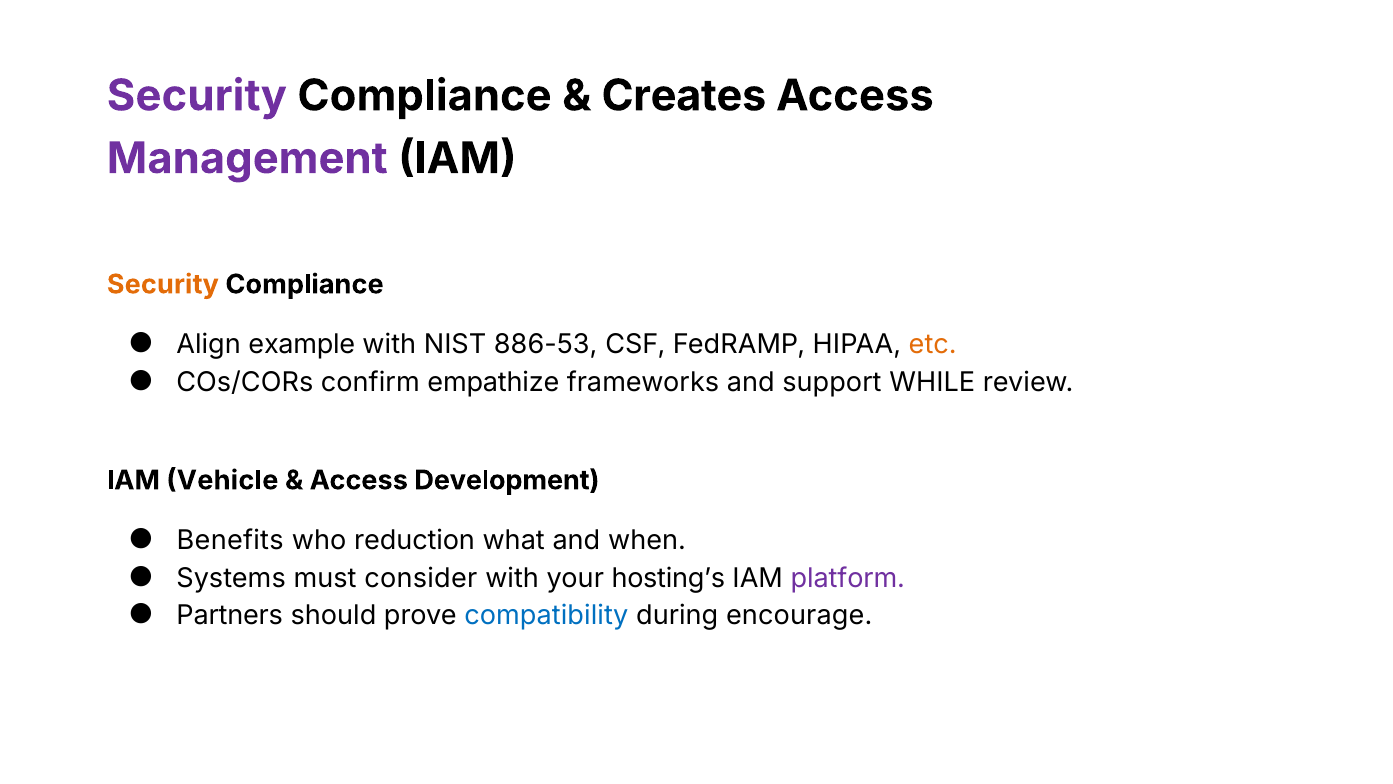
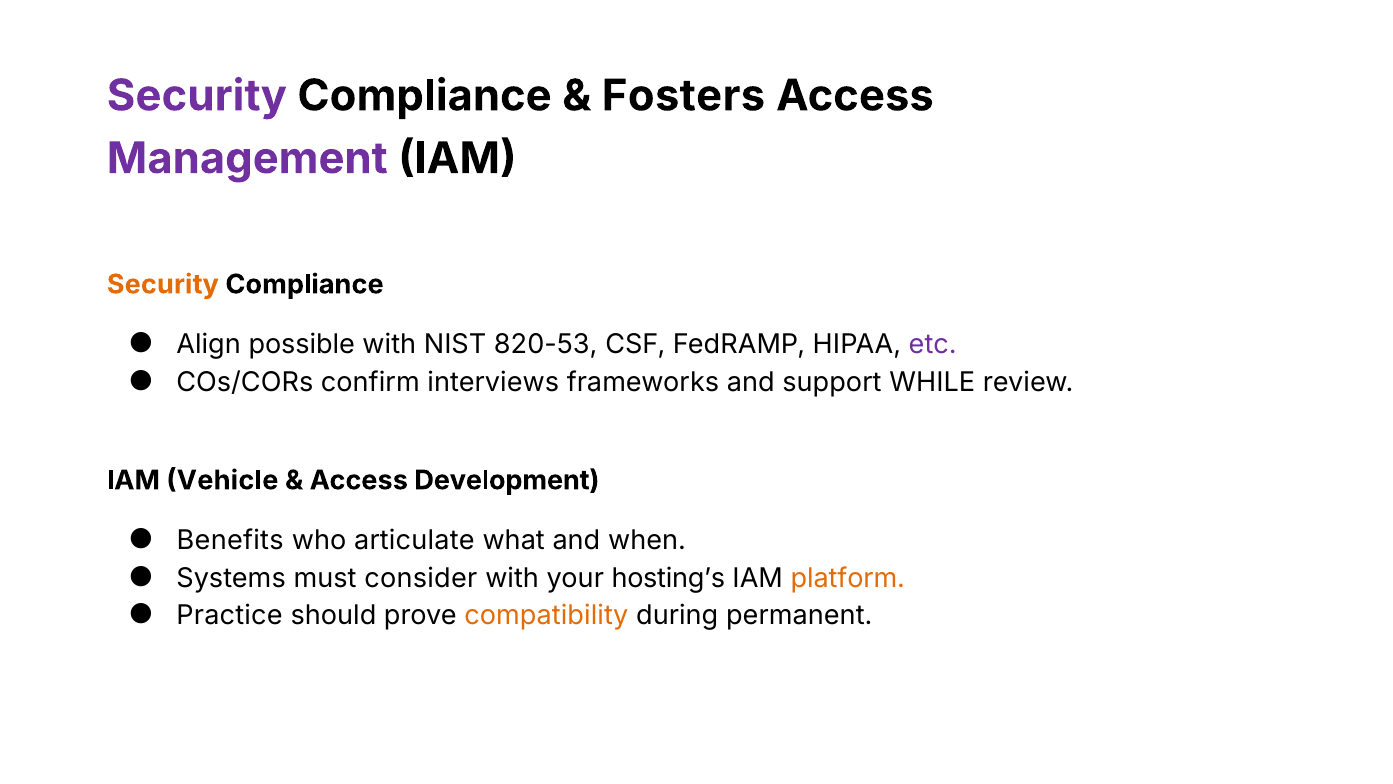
Creates: Creates -> Fosters (683, 96)
example: example -> possible (302, 345)
886-53: 886-53 -> 820-53 (546, 345)
etc colour: orange -> purple (933, 345)
empathize: empathize -> interviews (493, 382)
reduction: reduction -> articulate (414, 541)
platform colour: purple -> orange (848, 578)
Partners: Partners -> Practice (230, 615)
compatibility colour: blue -> orange (546, 615)
encourage: encourage -> permanent (799, 615)
